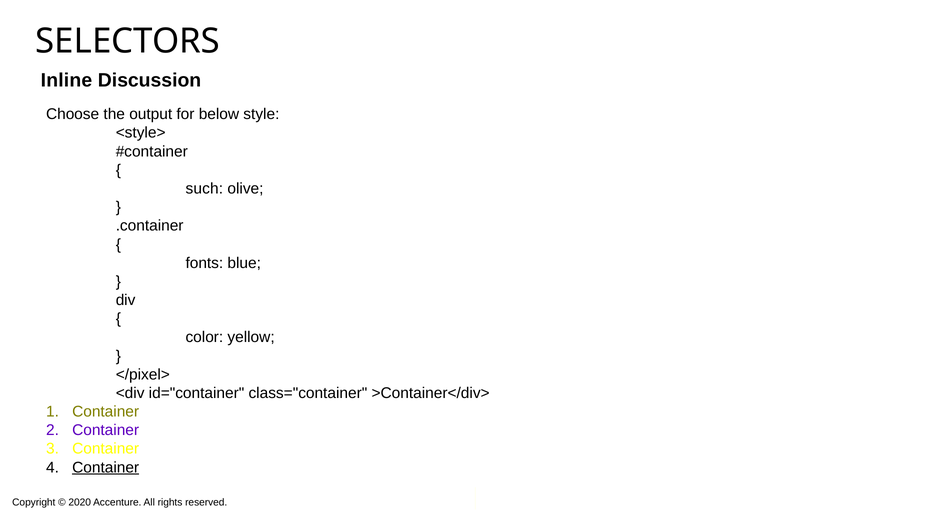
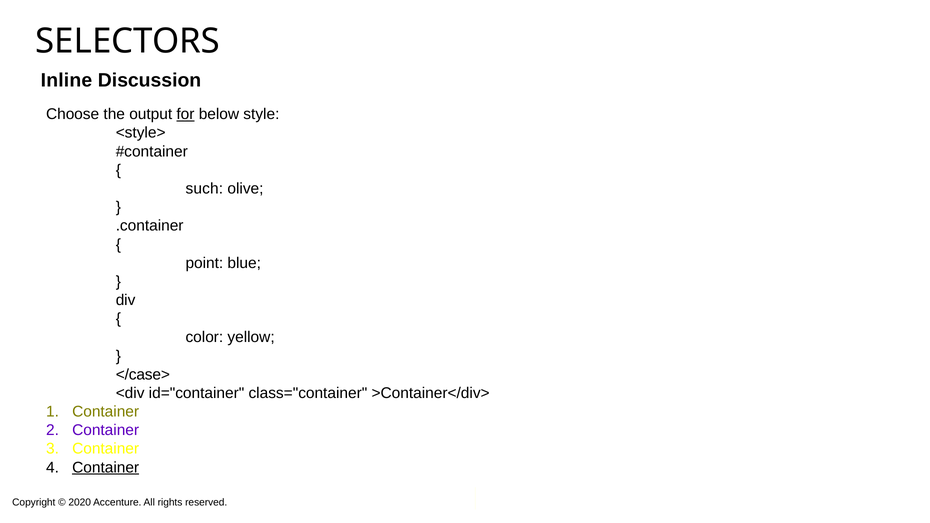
for underline: none -> present (185, 114)
fonts: fonts -> point (204, 263)
</pixel>: </pixel> -> </case> (143, 375)
